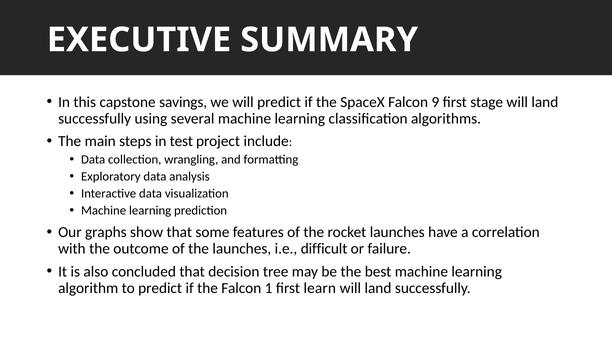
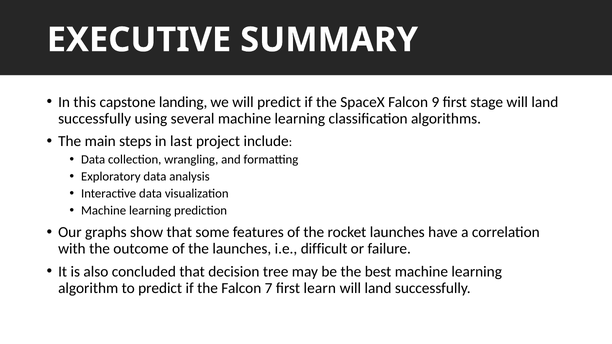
savings: savings -> landing (183, 102)
test: test -> last (181, 142)
1: 1 -> 7 (269, 288)
